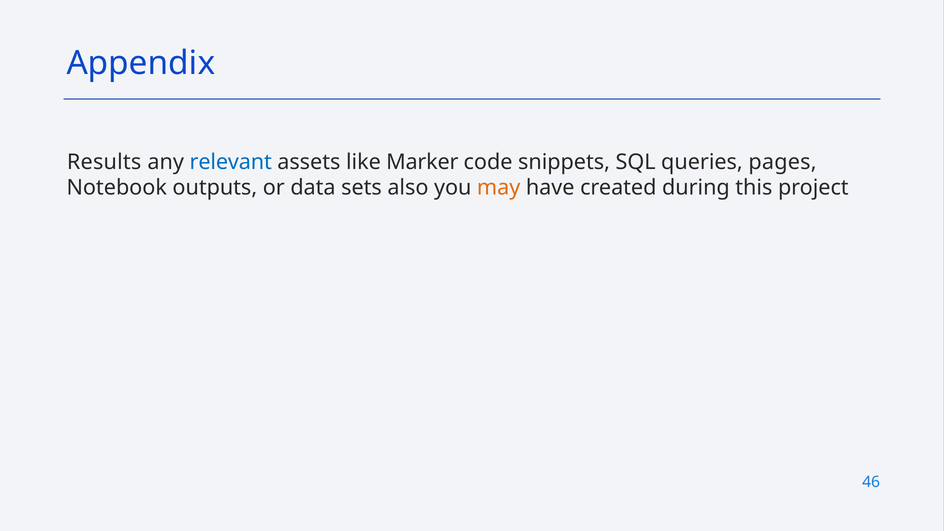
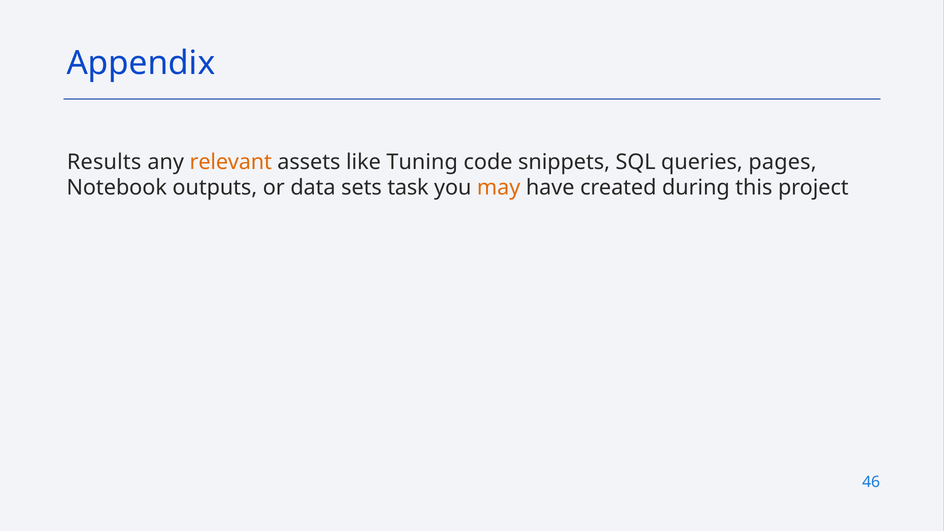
relevant colour: blue -> orange (231, 162)
Marker: Marker -> Tuning (422, 162)
also: also -> task (408, 188)
